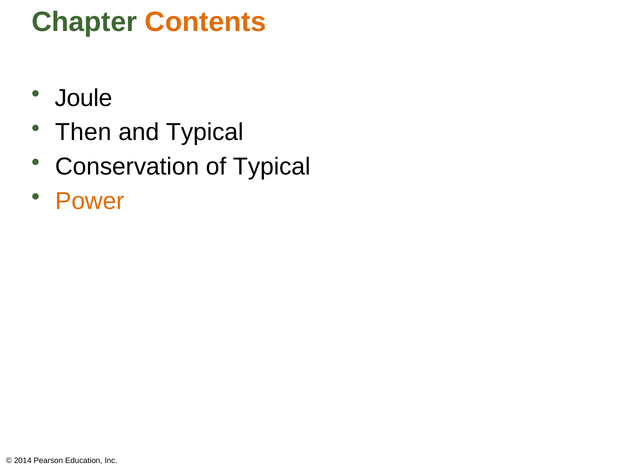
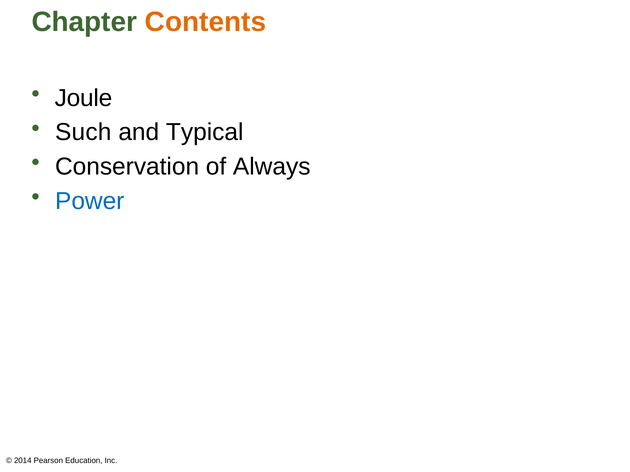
Then: Then -> Such (83, 133)
of Typical: Typical -> Always (272, 167)
Power colour: orange -> blue (90, 201)
